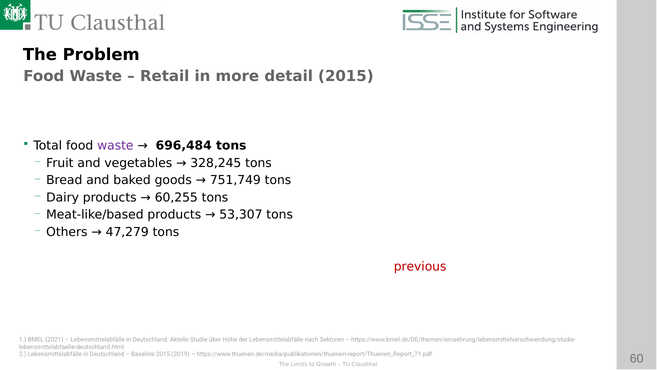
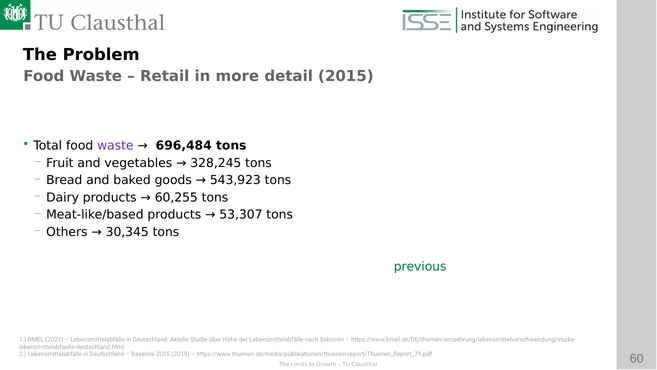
751,749: 751,749 -> 543,923 (235, 180)
47,279: 47,279 -> 30,345 (127, 232)
previous colour: red -> green (420, 266)
